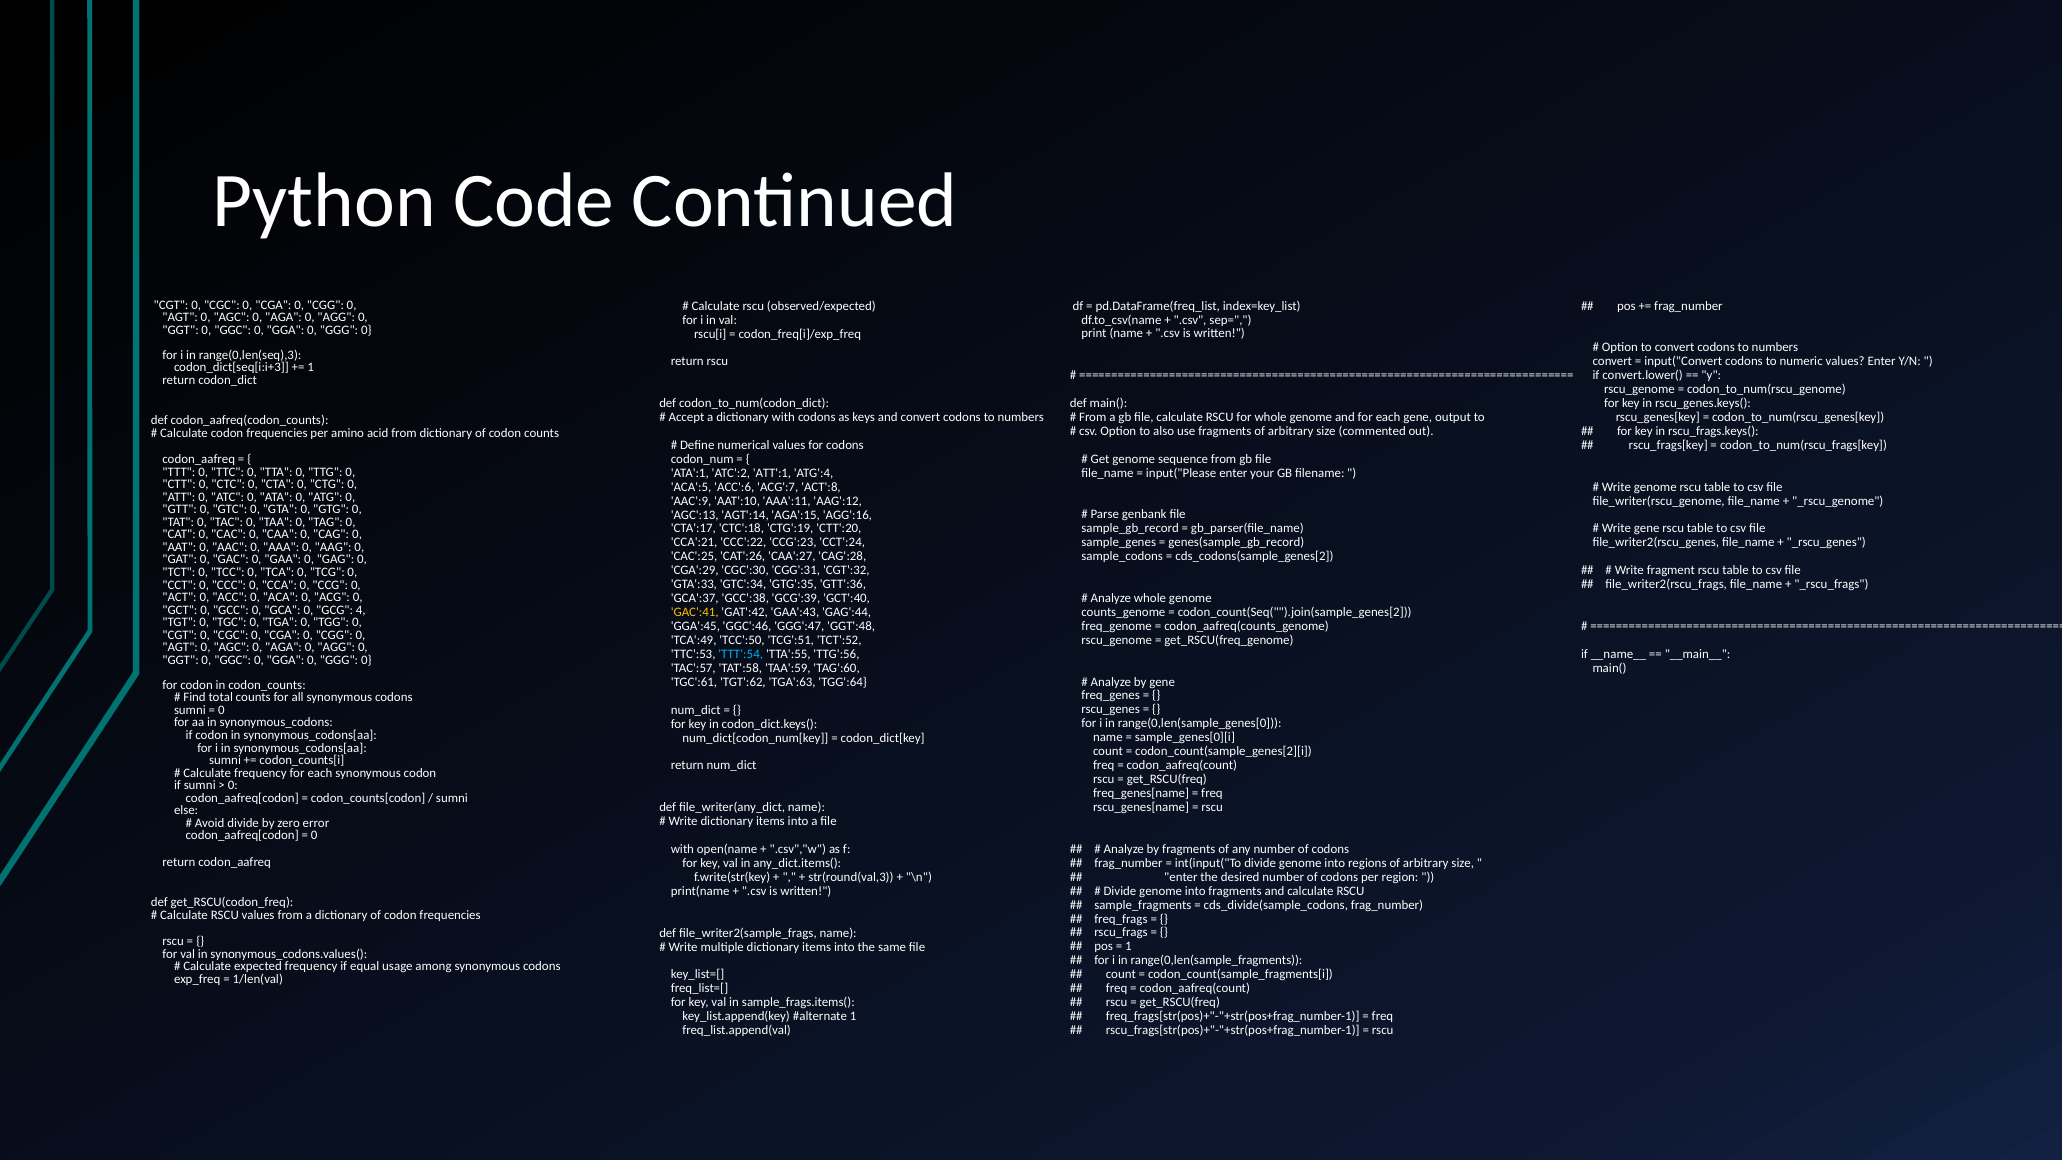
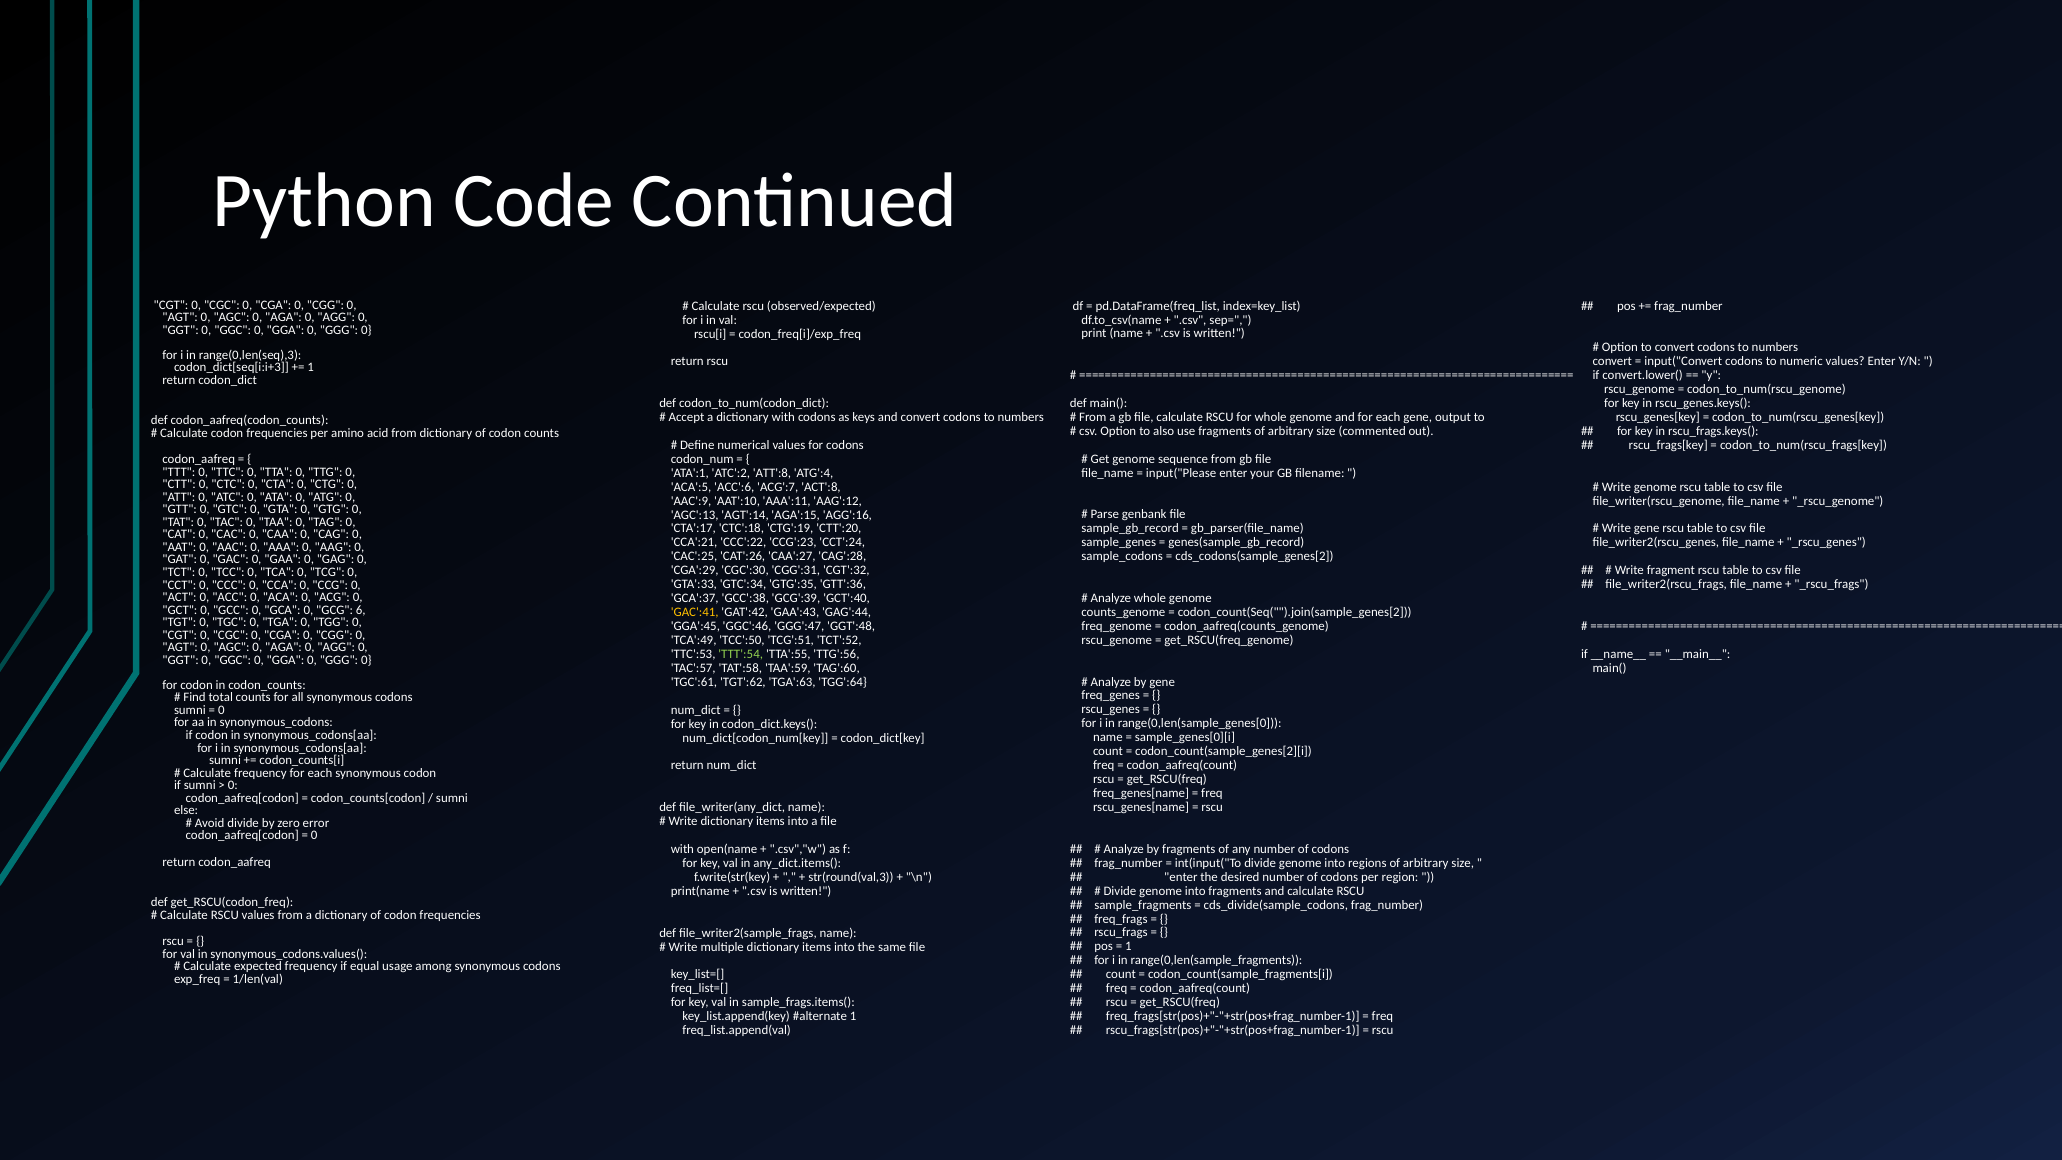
ATT':1: ATT':1 -> ATT':8 (772, 473)
4: 4 -> 6 (361, 610)
TTT':54 colour: light blue -> light green (741, 654)
